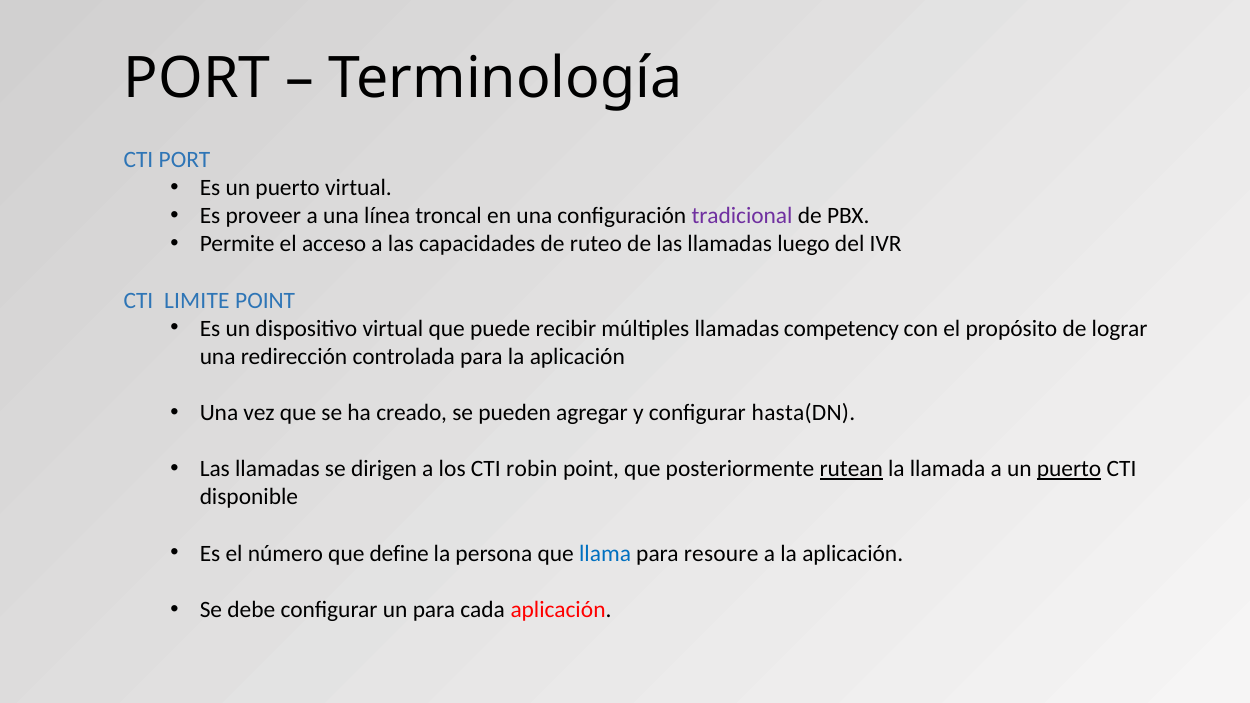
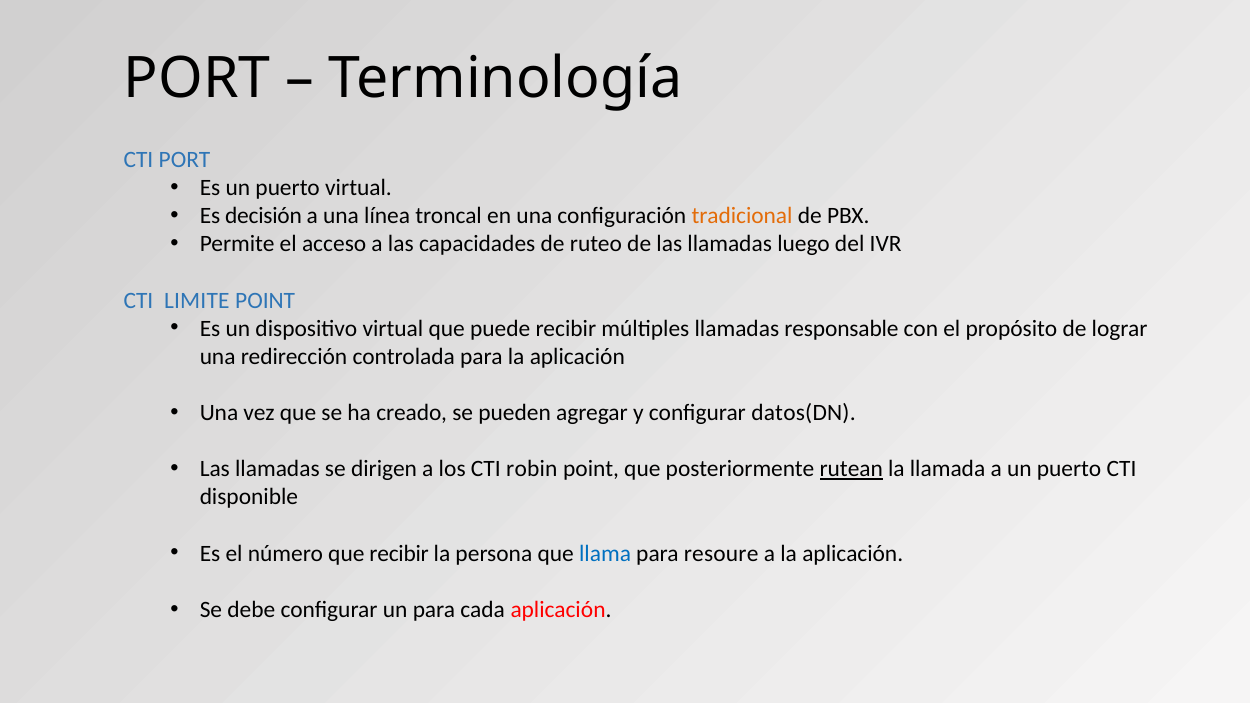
proveer: proveer -> decisión (264, 216)
tradicional colour: purple -> orange (742, 216)
competency: competency -> responsable (841, 329)
hasta(DN: hasta(DN -> datos(DN (803, 413)
puerto underline: present -> none (1069, 469)
que define: define -> recibir (399, 554)
